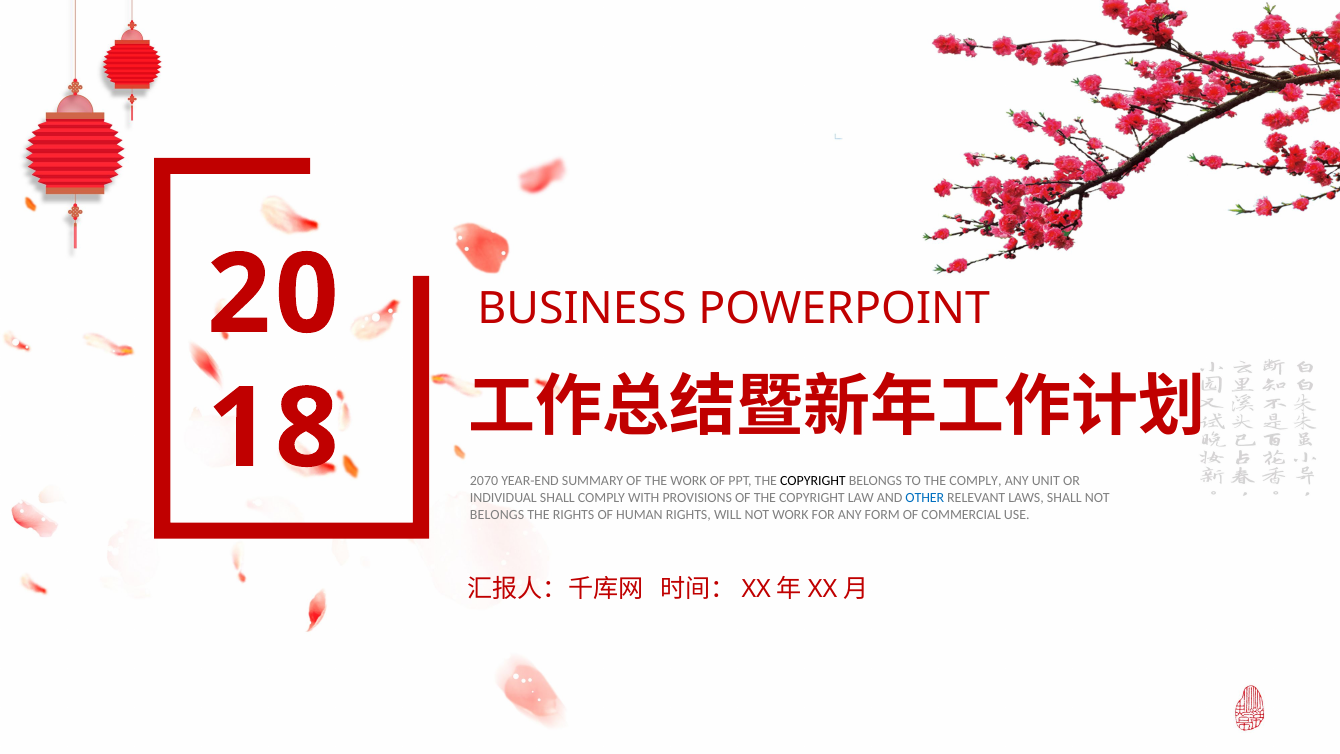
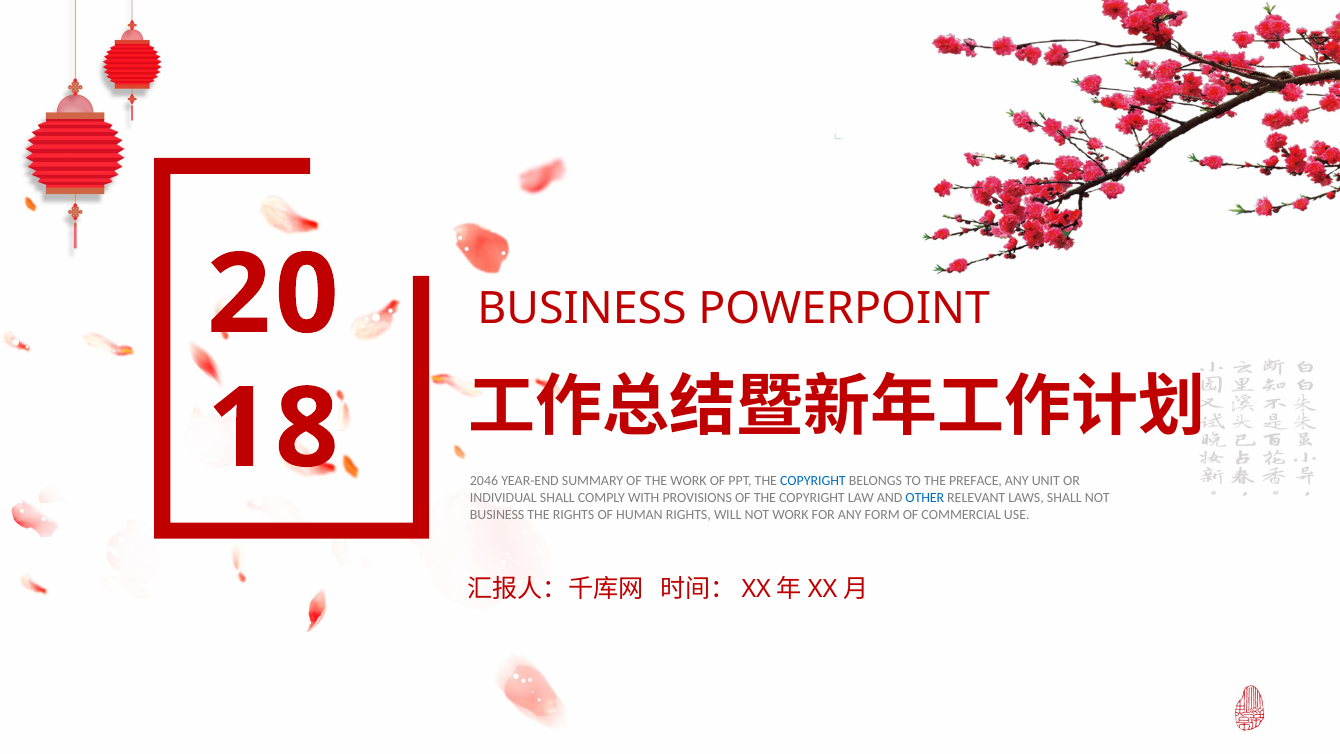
2070: 2070 -> 2046 (484, 481)
COPYRIGHT colour: black -> blue (813, 481)
THE COMPLY: COMPLY -> PREFACE (976, 481)
BELONGS: BELONGS -> BUSINESS (497, 514)
